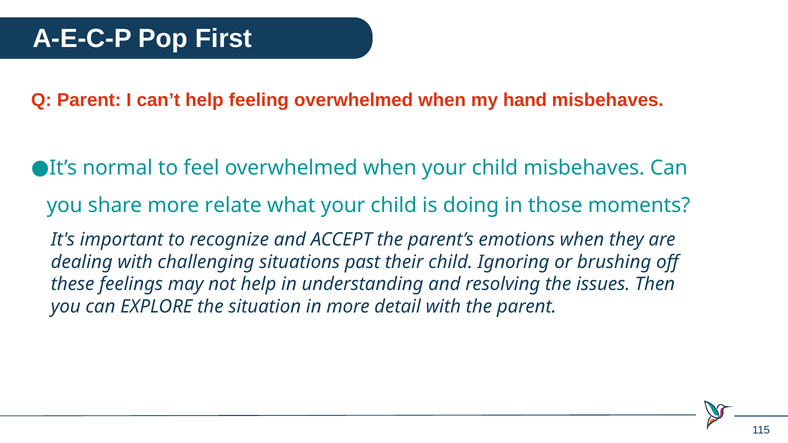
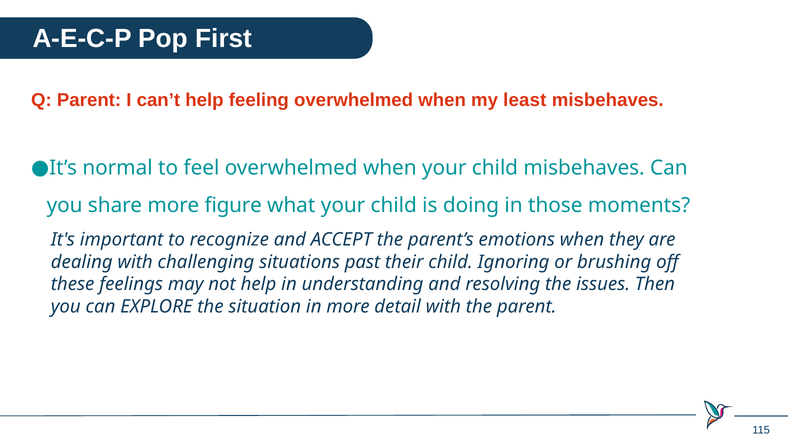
hand: hand -> least (525, 100)
relate: relate -> figure (233, 205)
